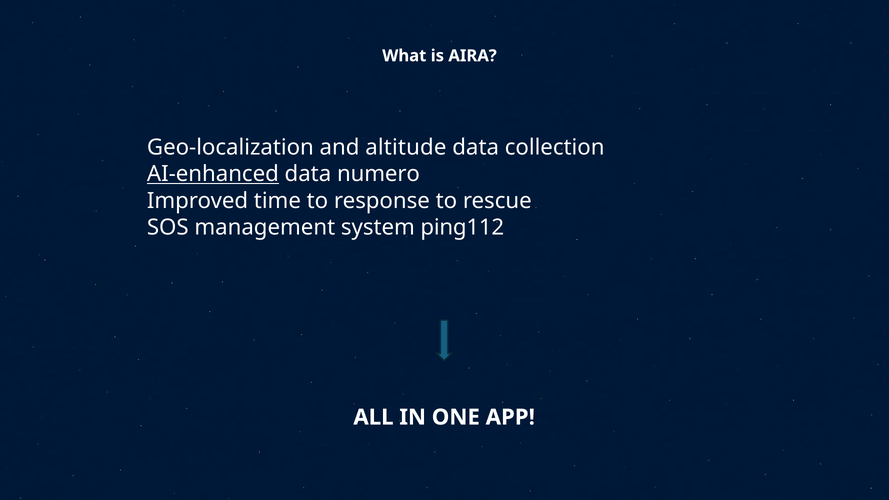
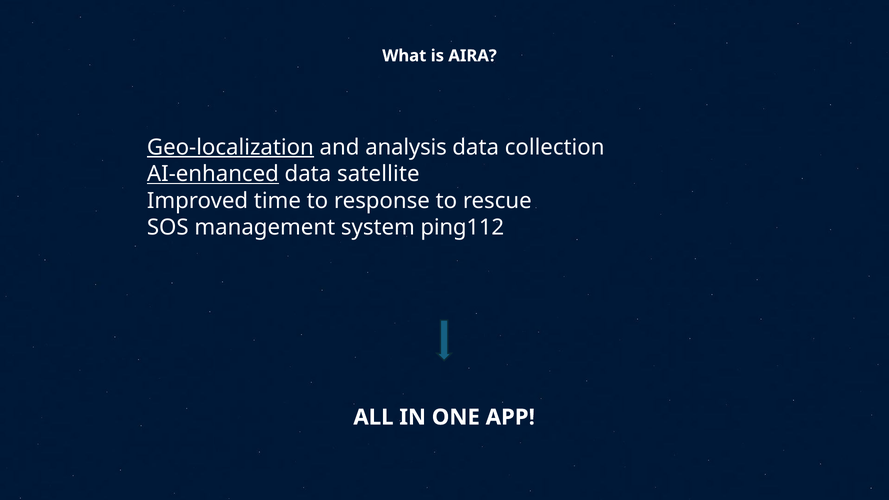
Geo-localization underline: none -> present (230, 147)
altitude: altitude -> analysis (406, 147)
numero: numero -> satellite (378, 174)
